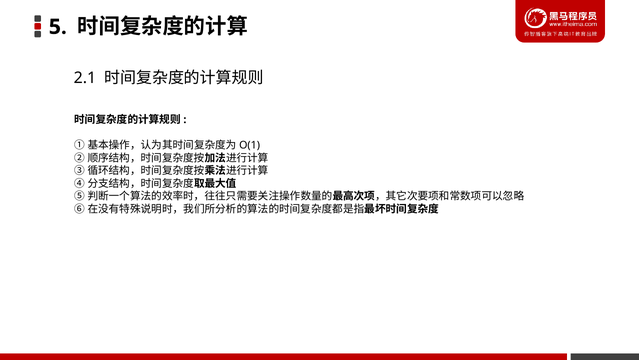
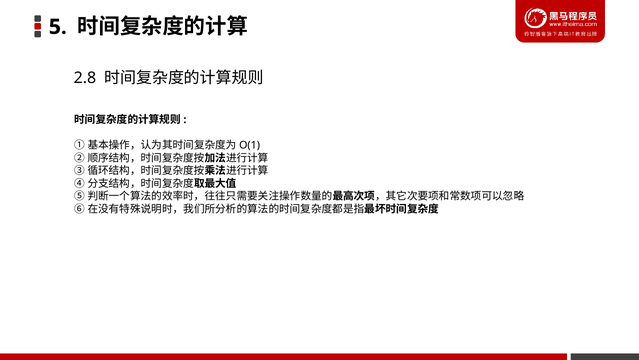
2.1: 2.1 -> 2.8 (85, 78)
